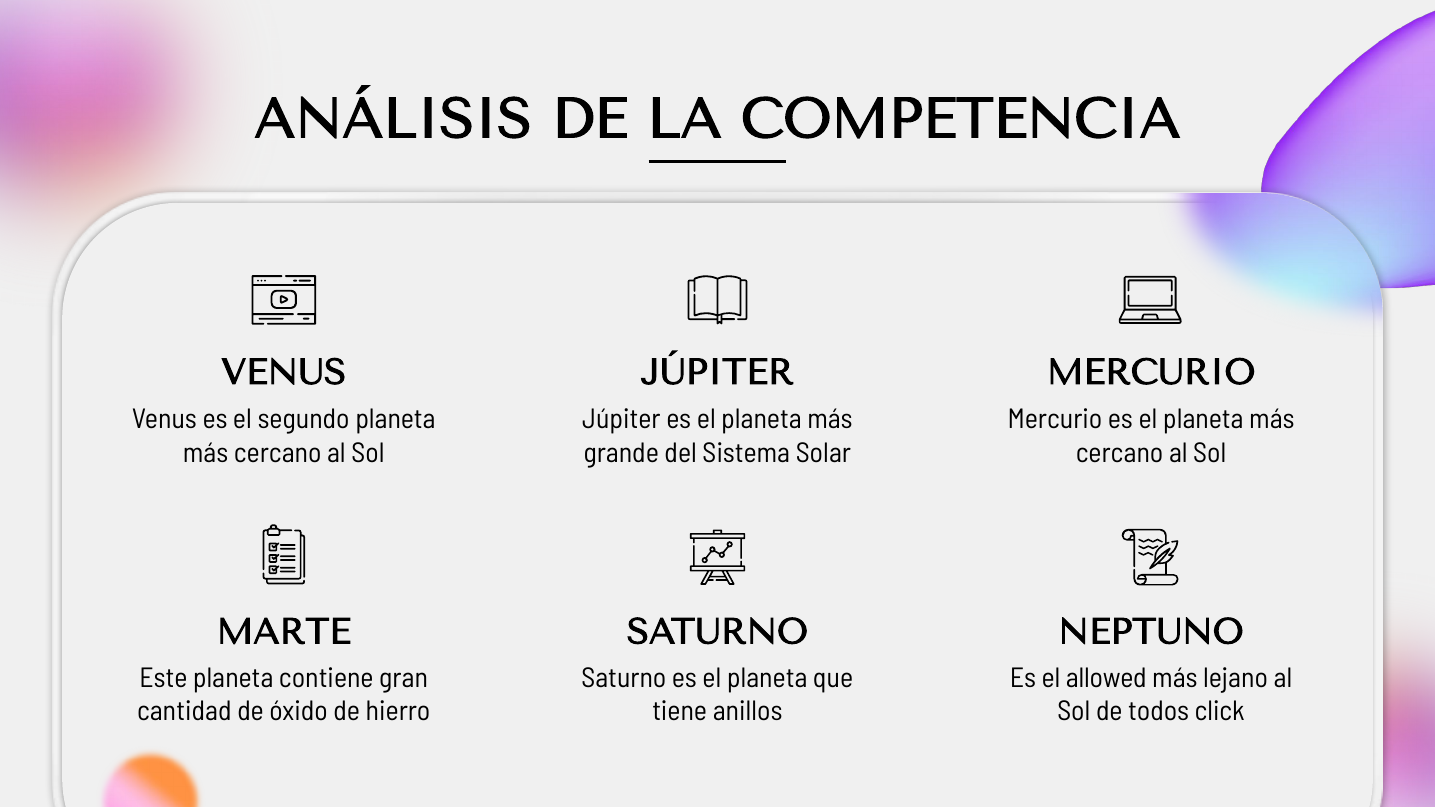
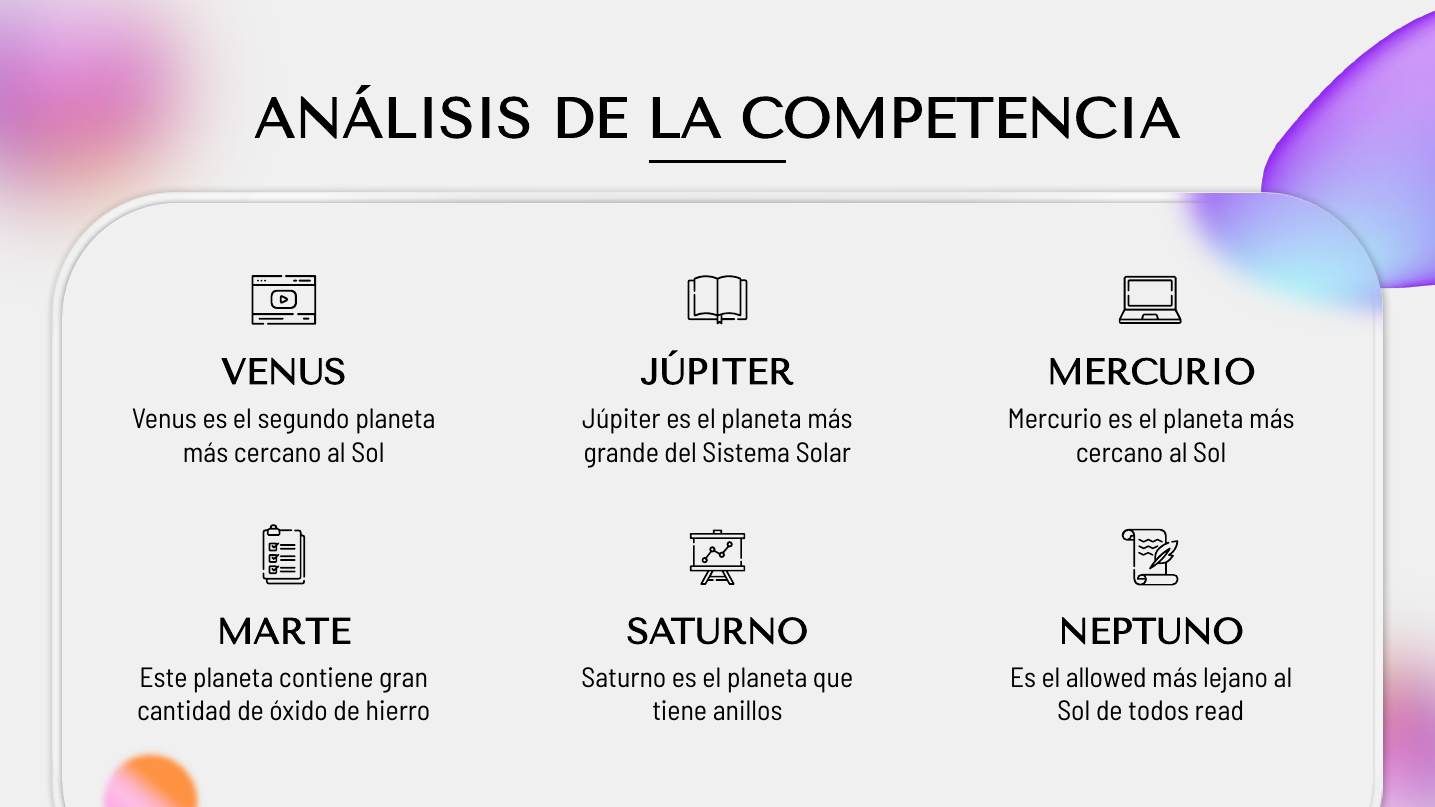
click: click -> read (1219, 712)
